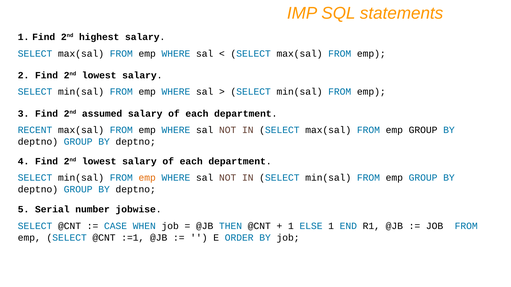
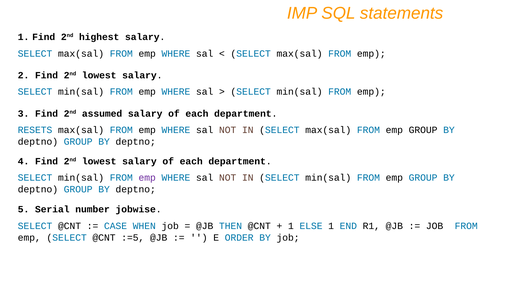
RECENT: RECENT -> RESETS (35, 130)
emp colour: orange -> purple (147, 178)
:=1: :=1 -> :=5 (133, 238)
